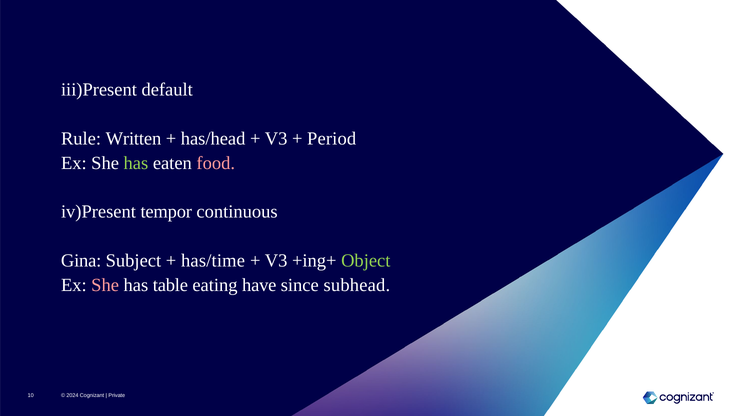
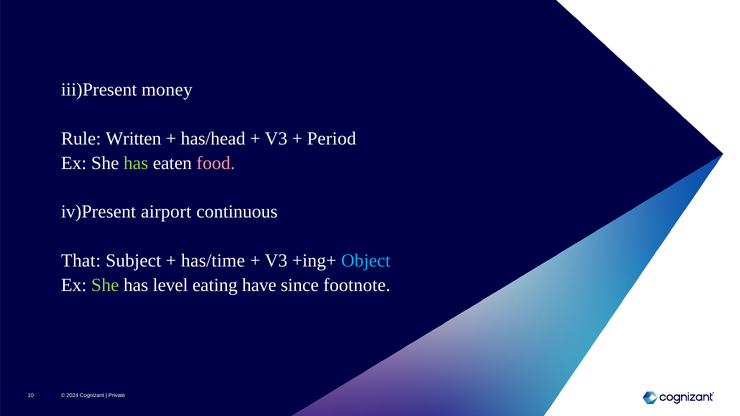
default: default -> money (167, 90)
tempor: tempor -> airport (166, 212)
Gina: Gina -> That (81, 261)
Object colour: light green -> light blue (366, 261)
She colour: pink -> light green (105, 285)
table: table -> level (170, 285)
subhead: subhead -> footnote (357, 285)
